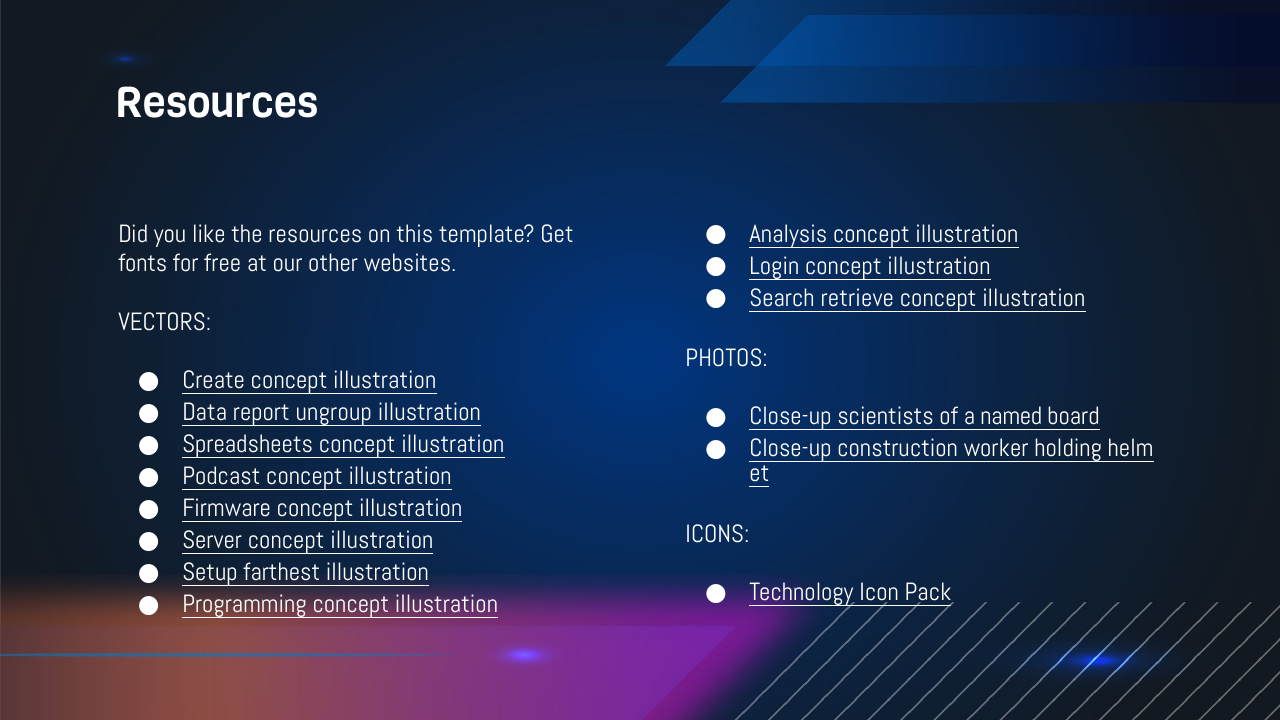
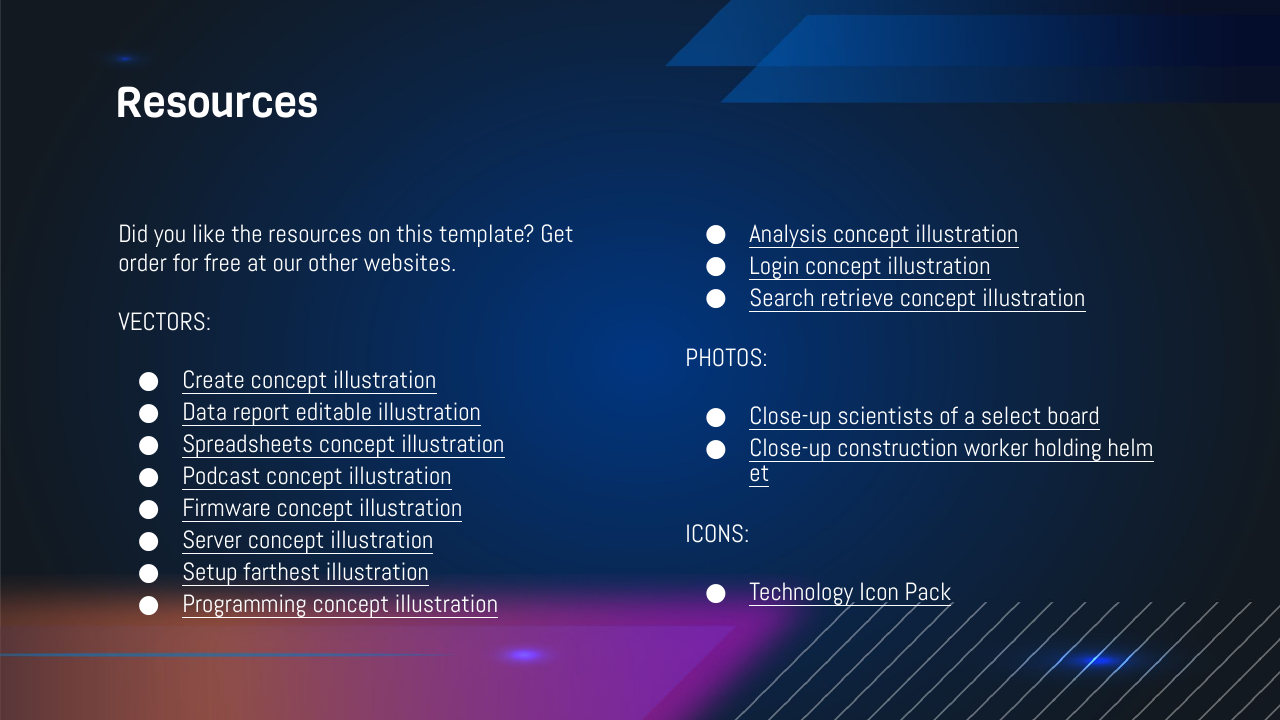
fonts: fonts -> order (143, 264)
ungroup: ungroup -> editable (334, 412)
named: named -> select (1011, 417)
